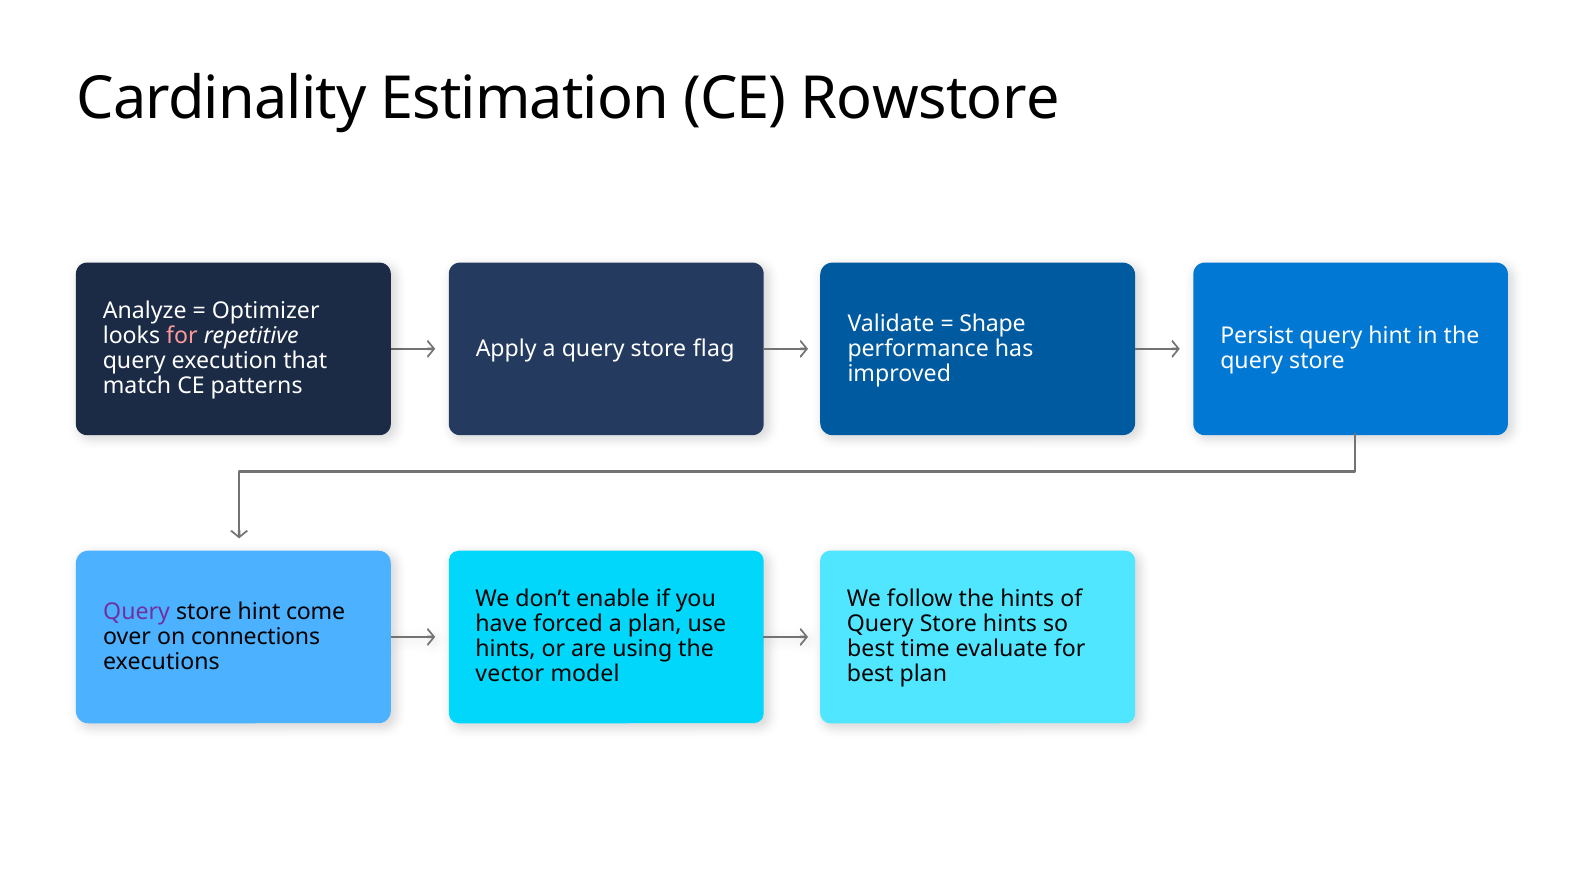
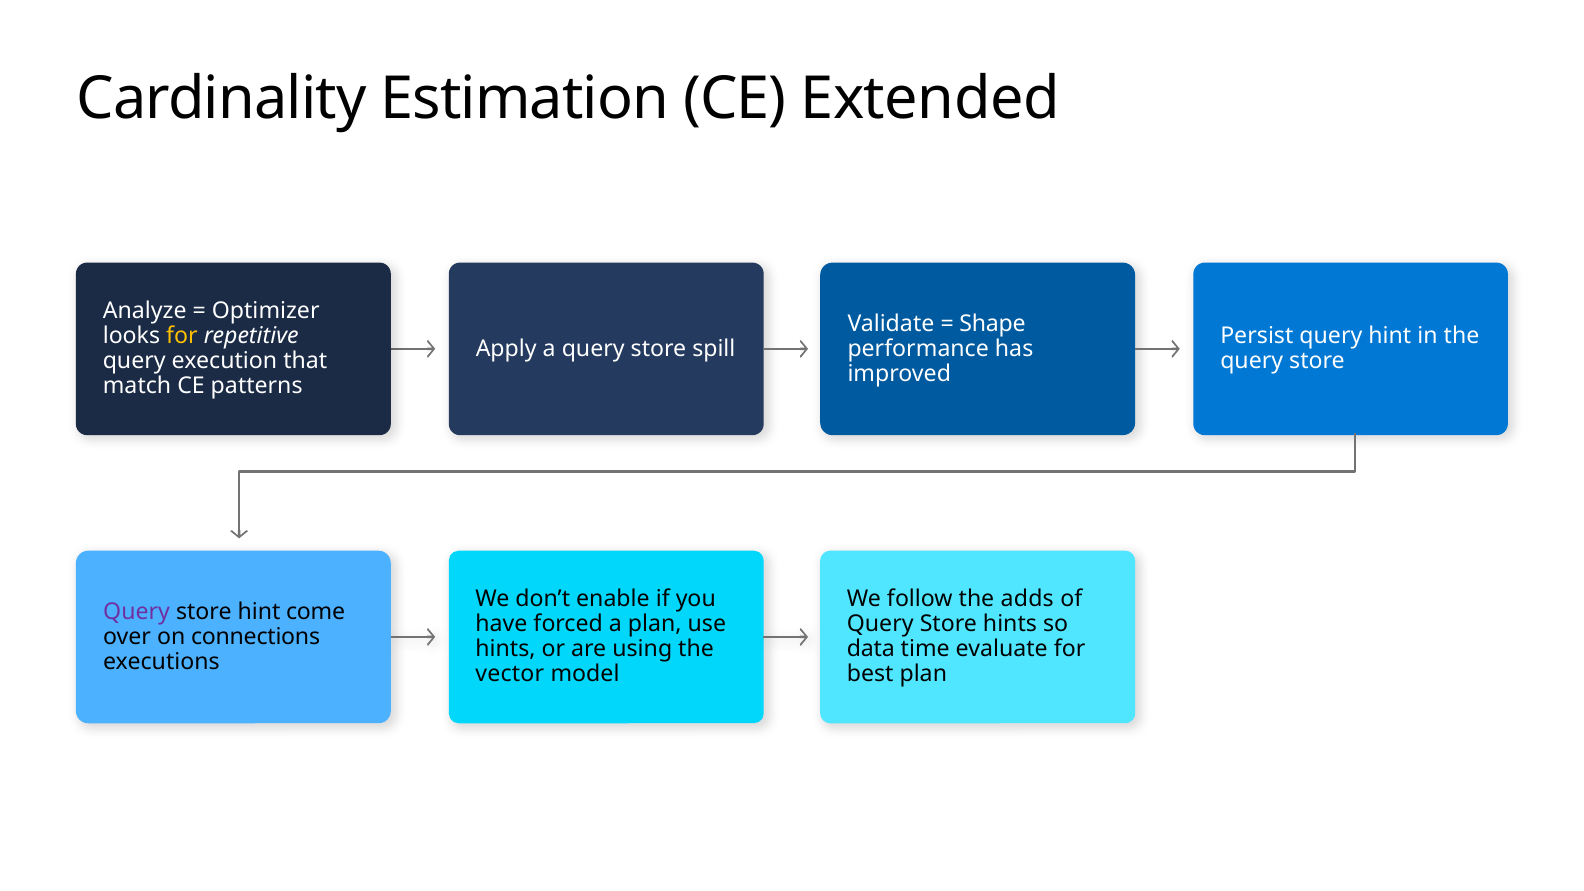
Rowstore: Rowstore -> Extended (930, 99)
for colour: pink -> yellow (182, 336)
flag: flag -> spill (714, 349)
the hints: hints -> adds (1027, 599)
best: best -> data (871, 649)
